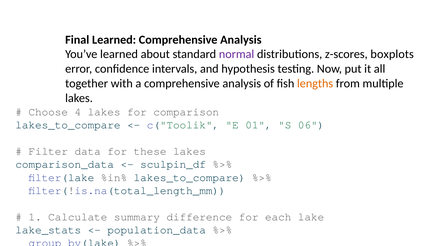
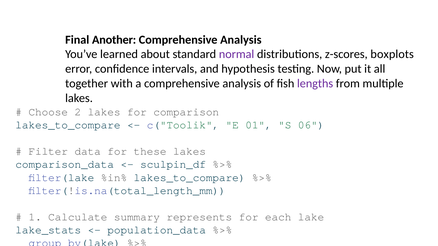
Final Learned: Learned -> Another (114, 40)
lengths colour: orange -> purple (315, 84)
Choose 4: 4 -> 2 (78, 112)
difference: difference -> represents (199, 217)
